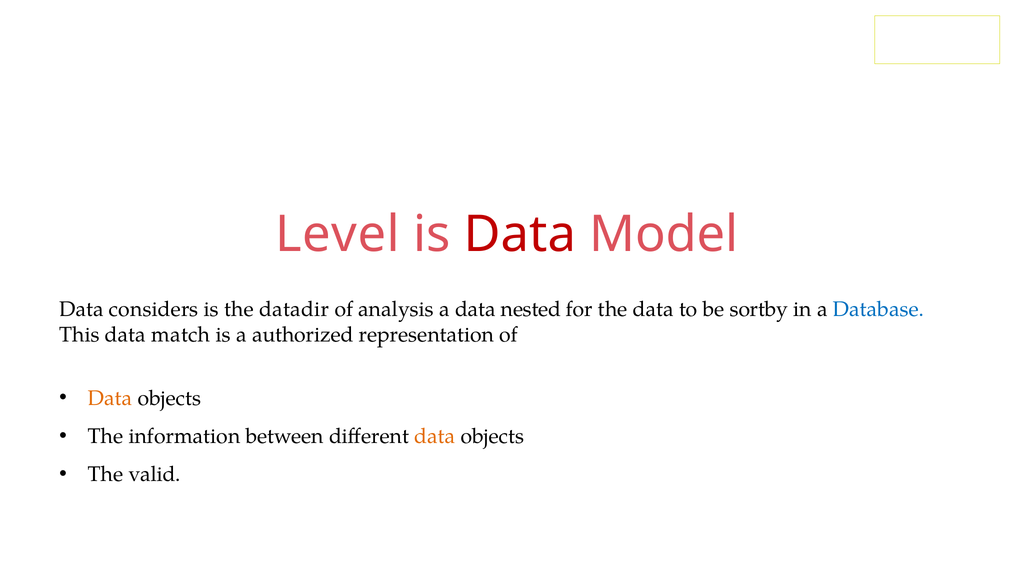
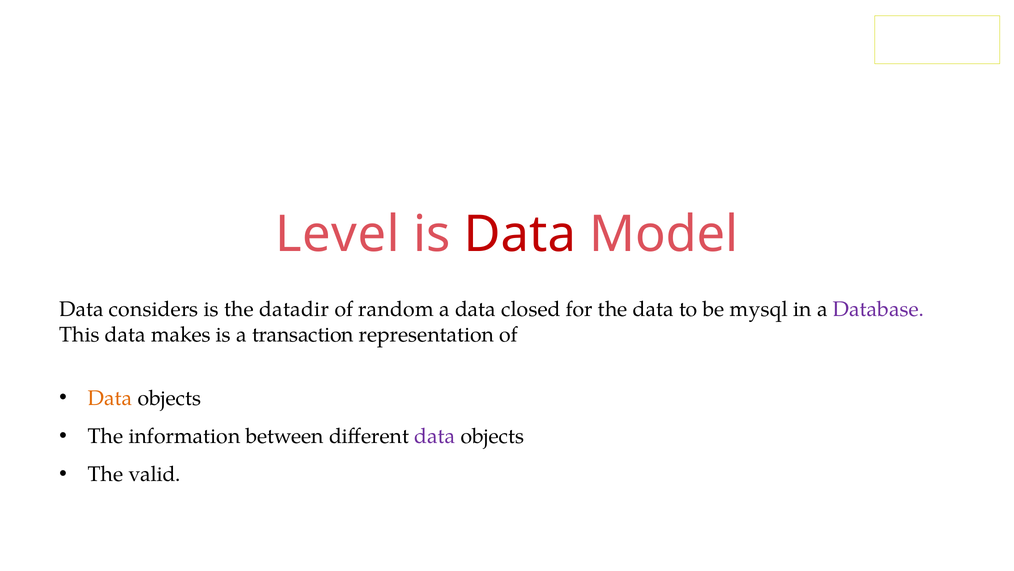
analysis: analysis -> random (396, 309)
nested: nested -> closed (531, 309)
sortby: sortby -> mysql (759, 309)
Database colour: blue -> purple (878, 309)
match: match -> makes (181, 334)
authorized: authorized -> transaction (303, 334)
data colour: orange -> purple (435, 436)
